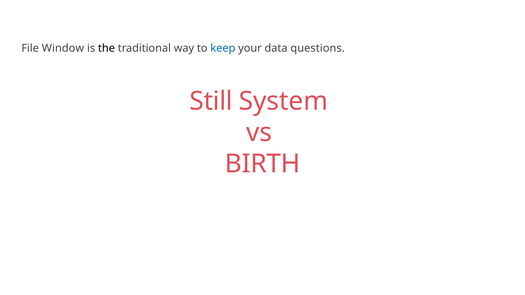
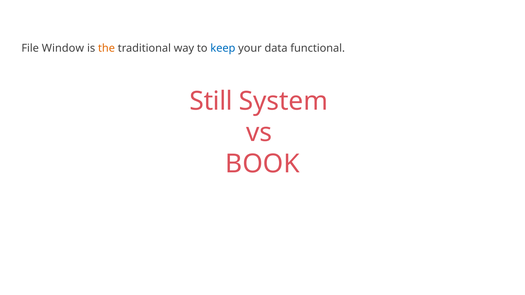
the colour: black -> orange (106, 48)
questions: questions -> functional (318, 48)
BIRTH: BIRTH -> BOOK (262, 164)
